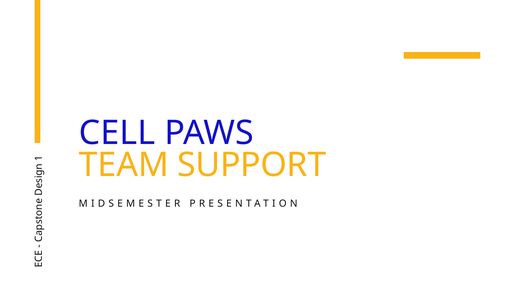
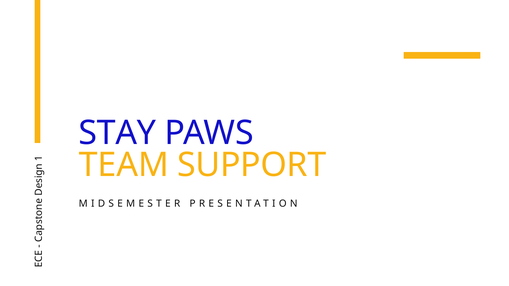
CELL: CELL -> STAY (117, 133)
